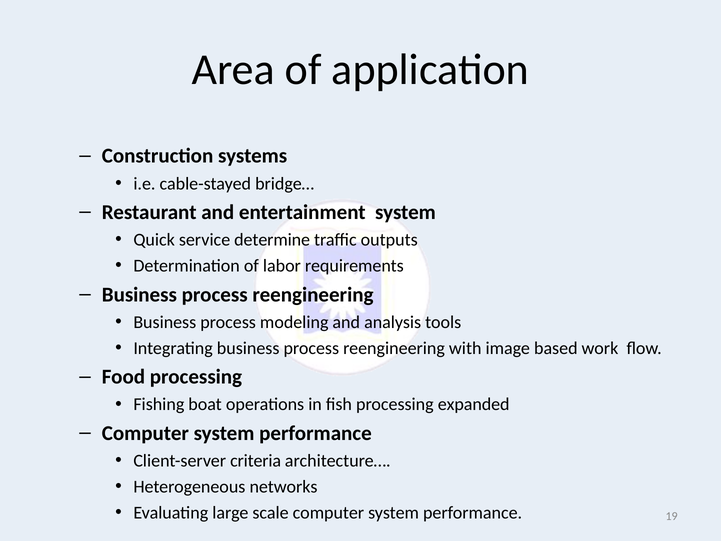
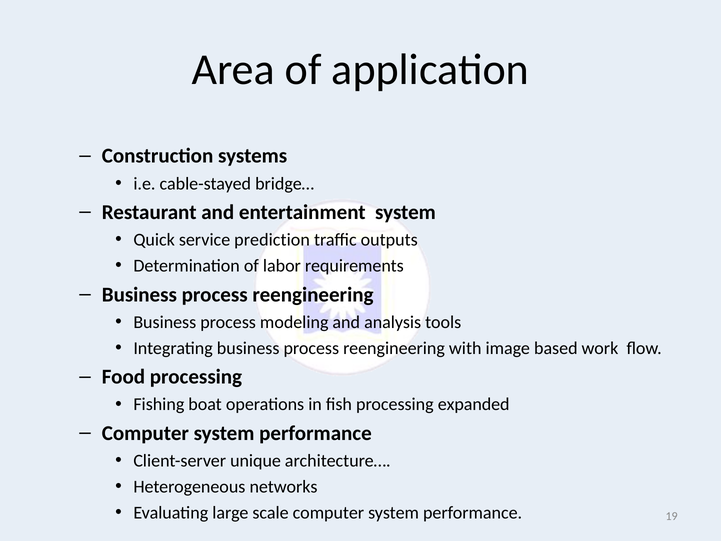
determine: determine -> prediction (272, 240)
criteria: criteria -> unique (256, 461)
